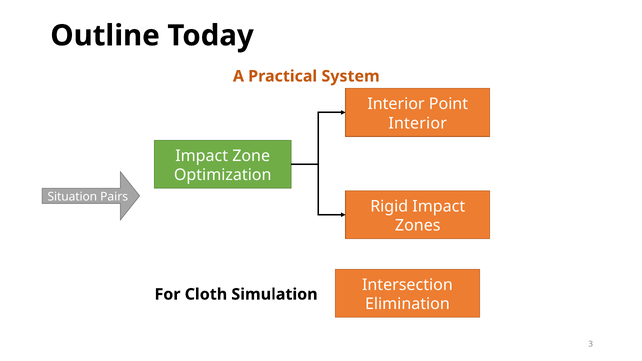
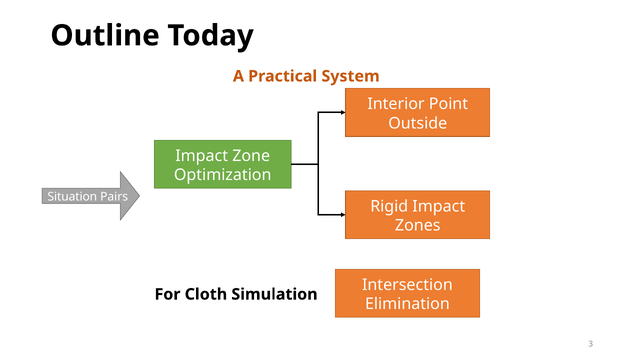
Interior: Interior -> Outside (418, 123)
